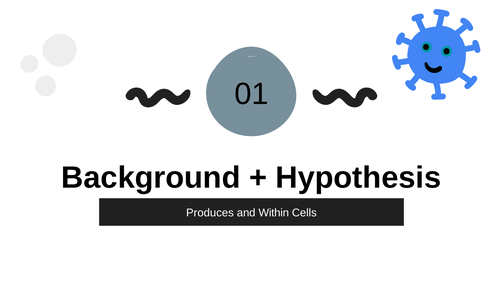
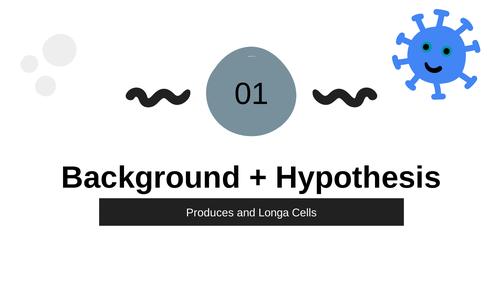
Within: Within -> Longa (274, 213)
